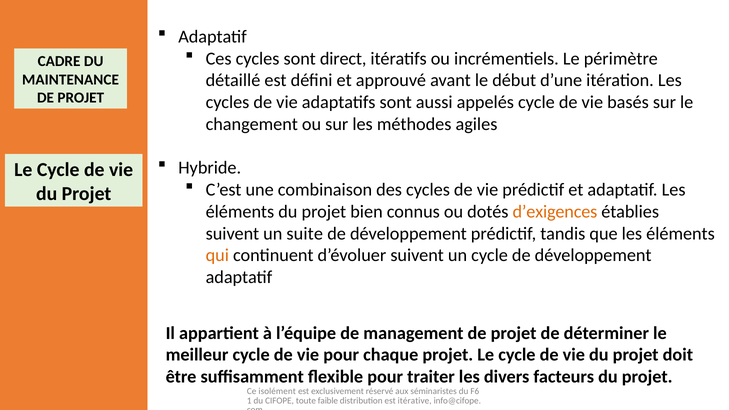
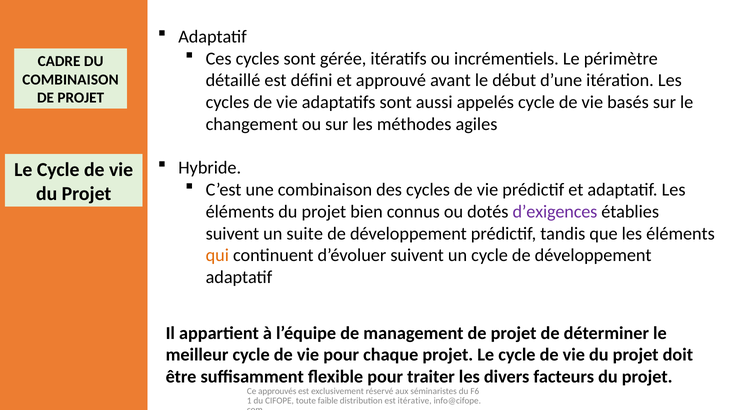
direct: direct -> gérée (343, 59)
MAINTENANCE: MAINTENANCE -> COMBINAISON (70, 80)
d’exigences colour: orange -> purple (555, 212)
isolément: isolément -> approuvés (277, 392)
